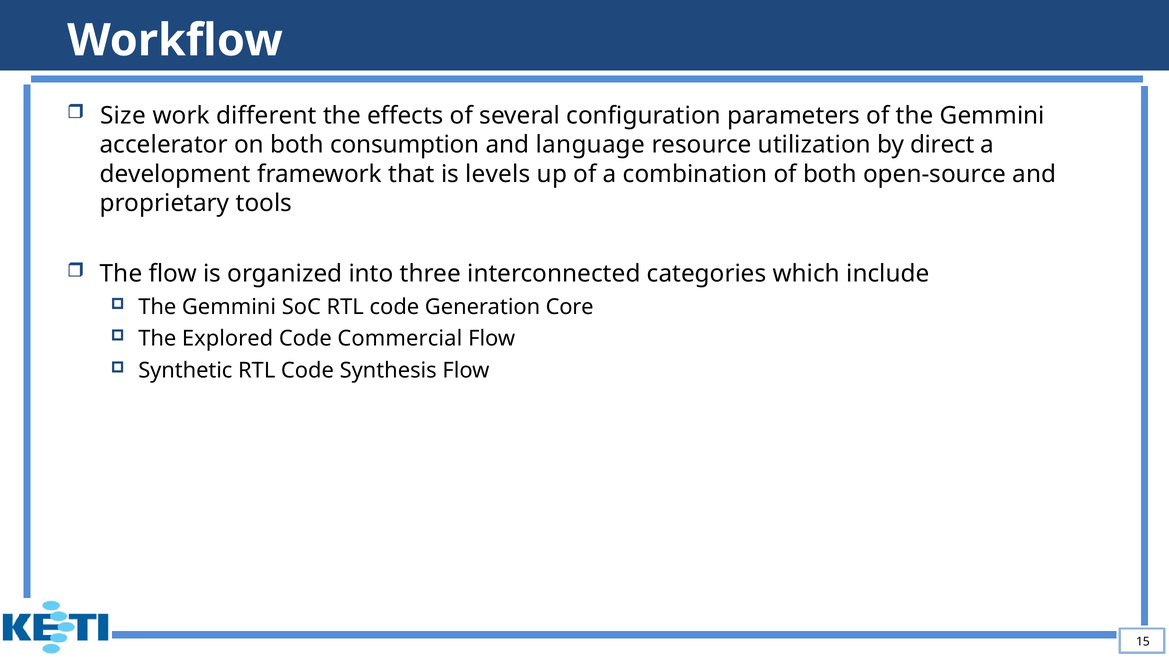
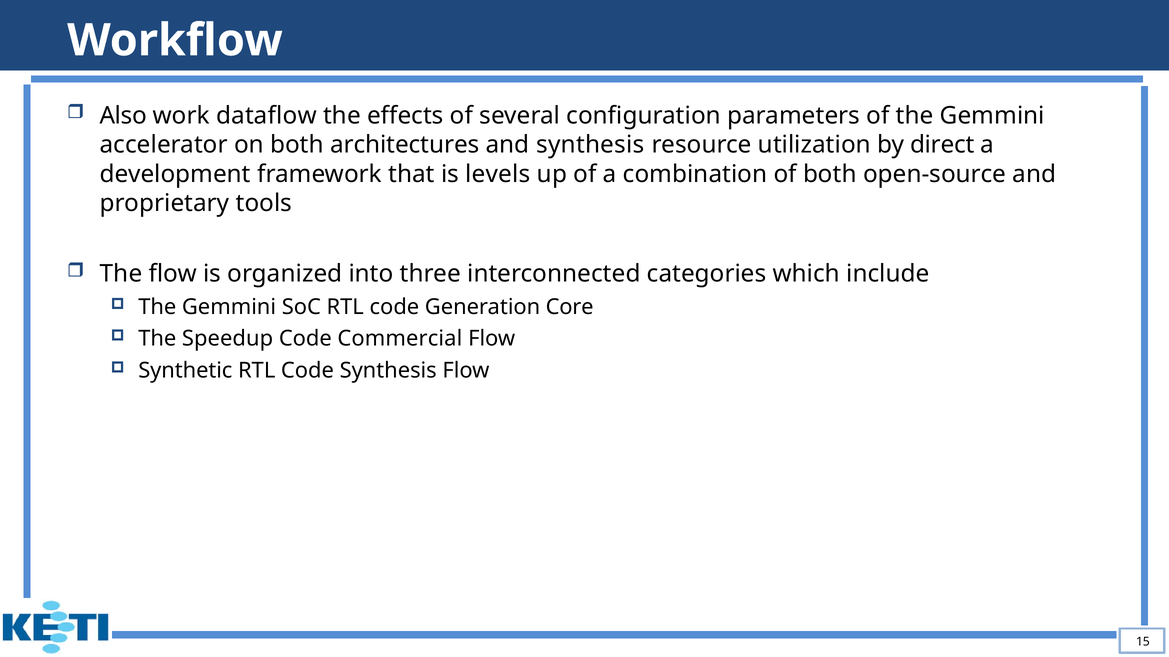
Size: Size -> Also (123, 116)
different: different -> dataflow (266, 116)
consumption: consumption -> architectures (405, 145)
and language: language -> synthesis (590, 145)
Explored: Explored -> Speedup (228, 339)
